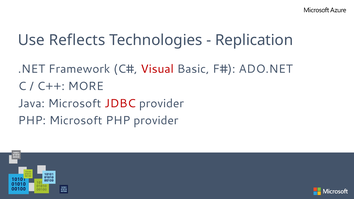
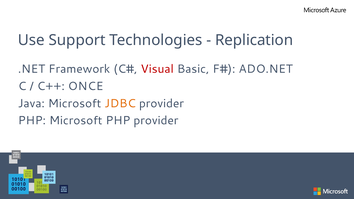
Reflects: Reflects -> Support (77, 40)
MORE: MORE -> ONCE (86, 86)
JDBC colour: red -> orange (120, 103)
